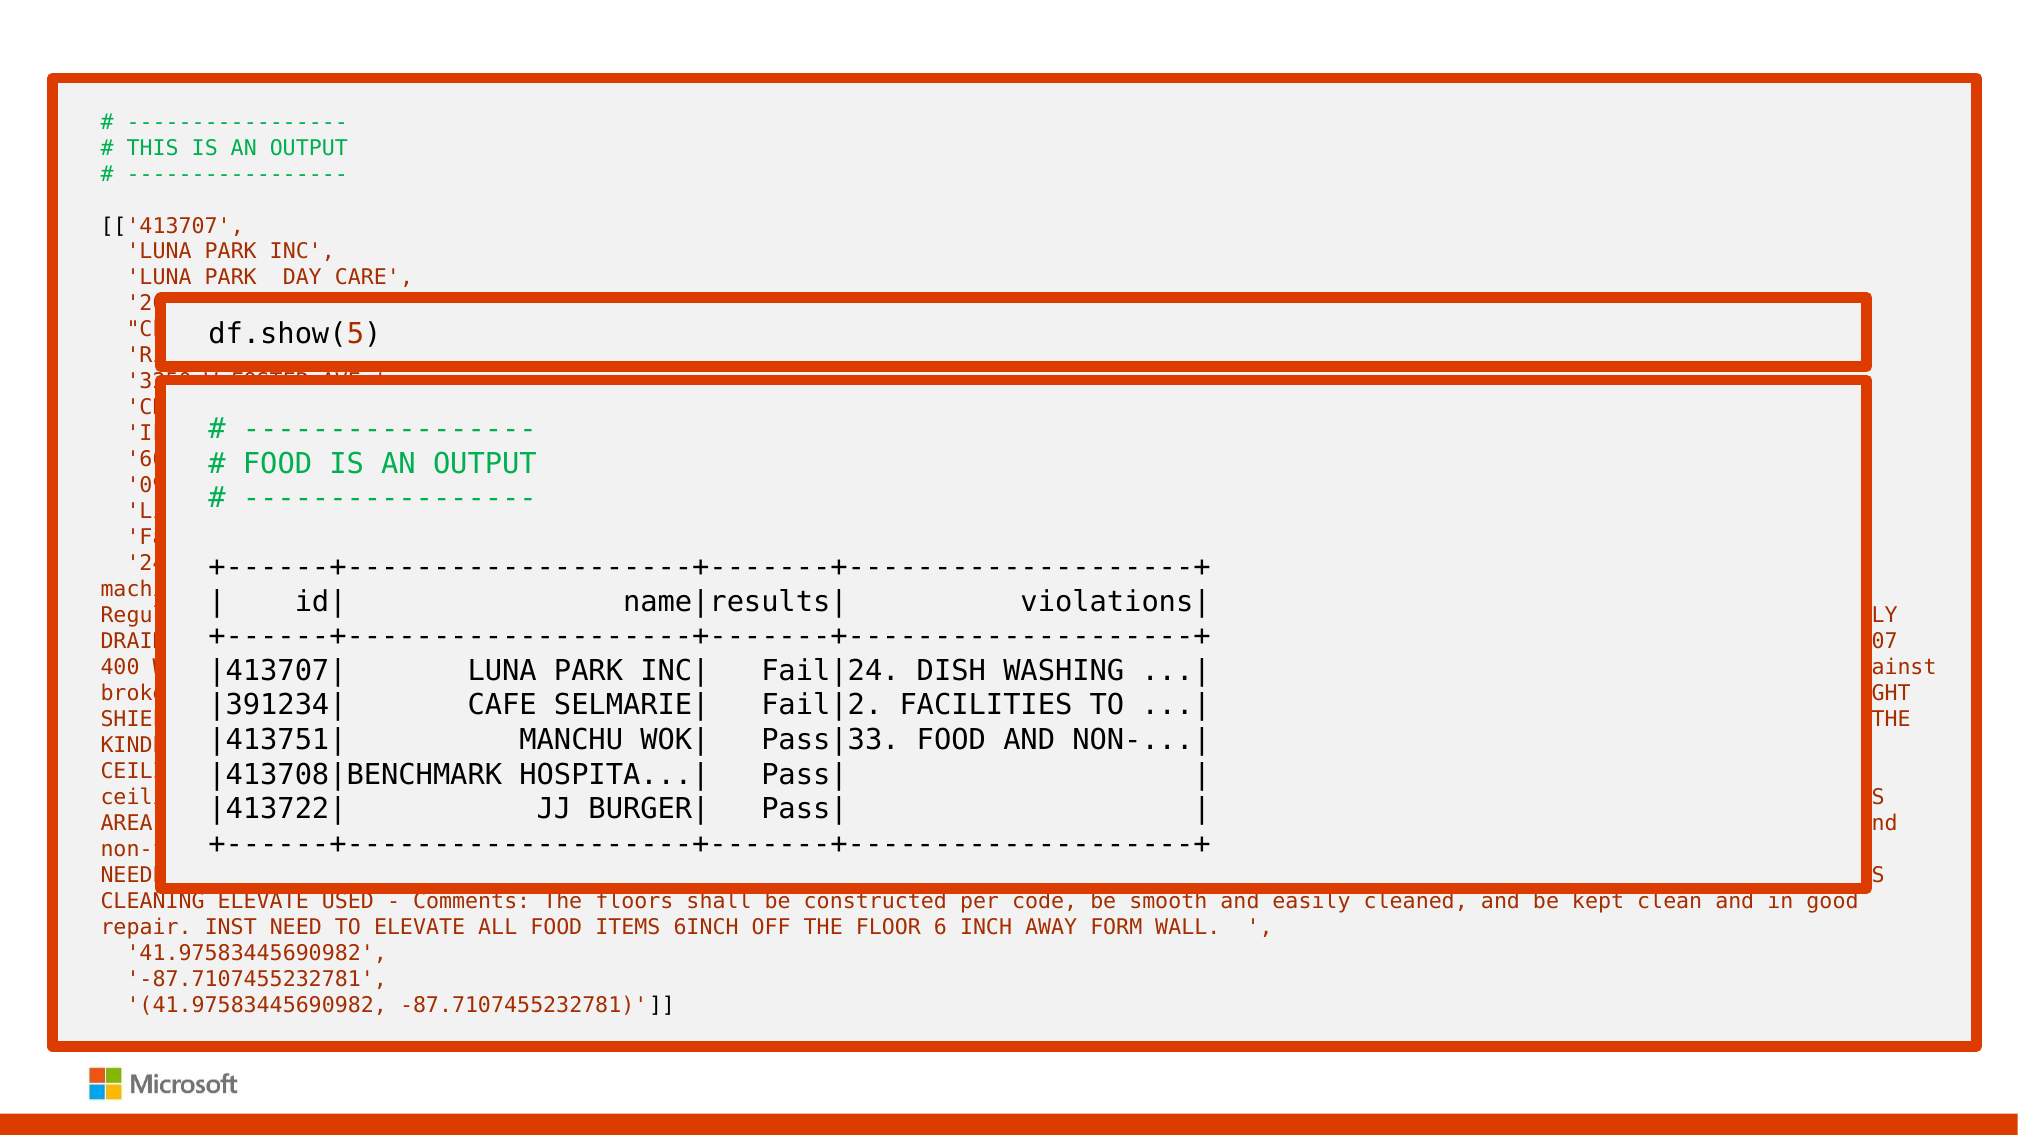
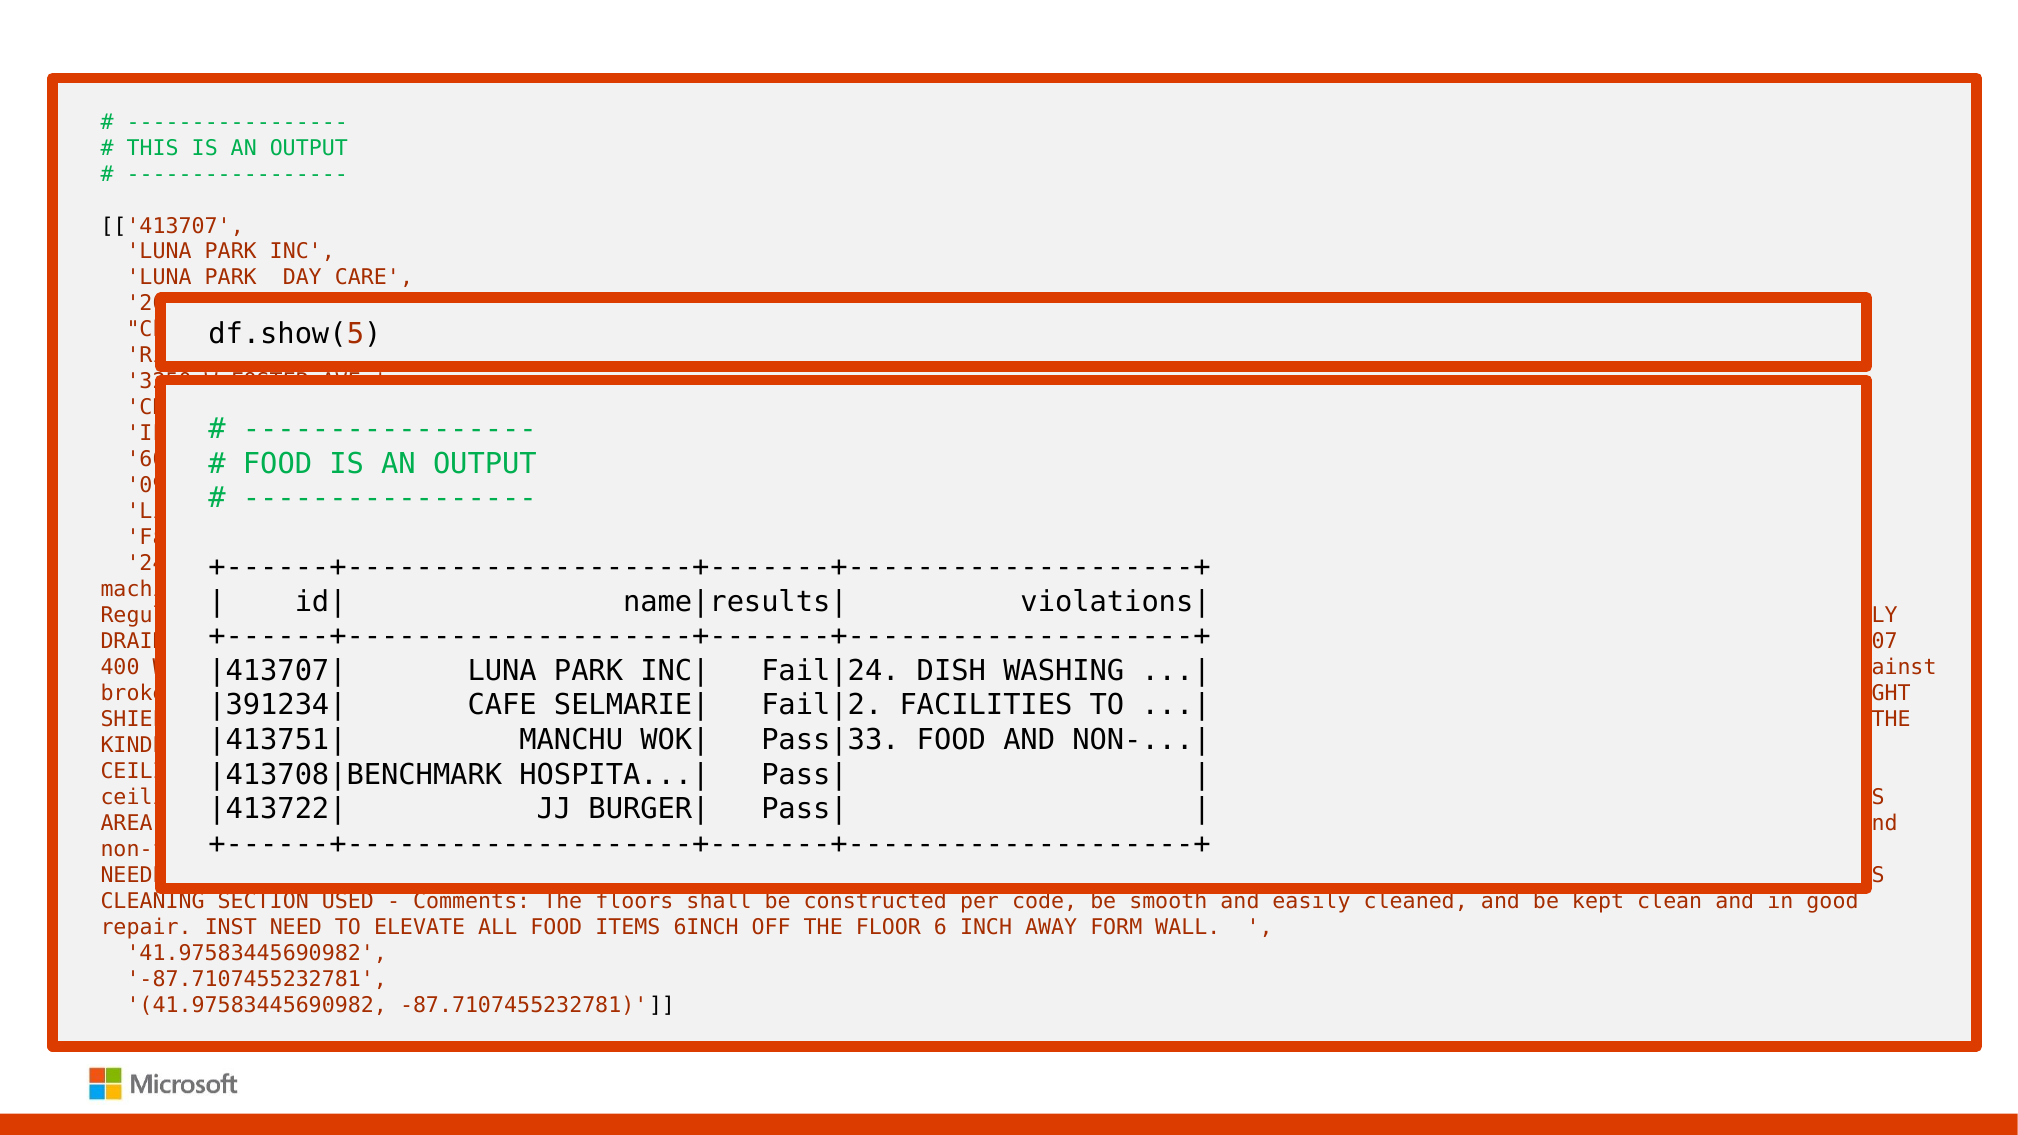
CLEANING ELEVATE: ELEVATE -> SECTION (263, 901)
